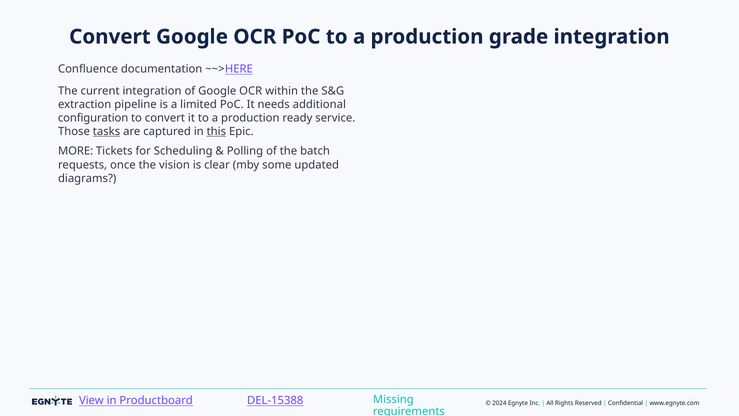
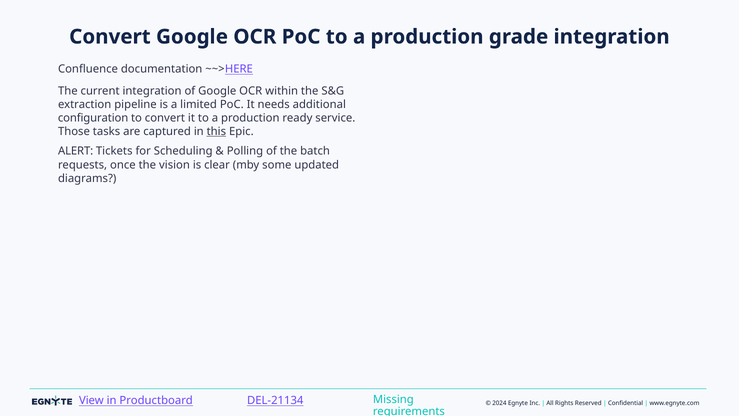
tasks underline: present -> none (107, 131)
MORE: MORE -> ALERT (76, 151)
DEL-15388: DEL-15388 -> DEL-21134 (275, 400)
